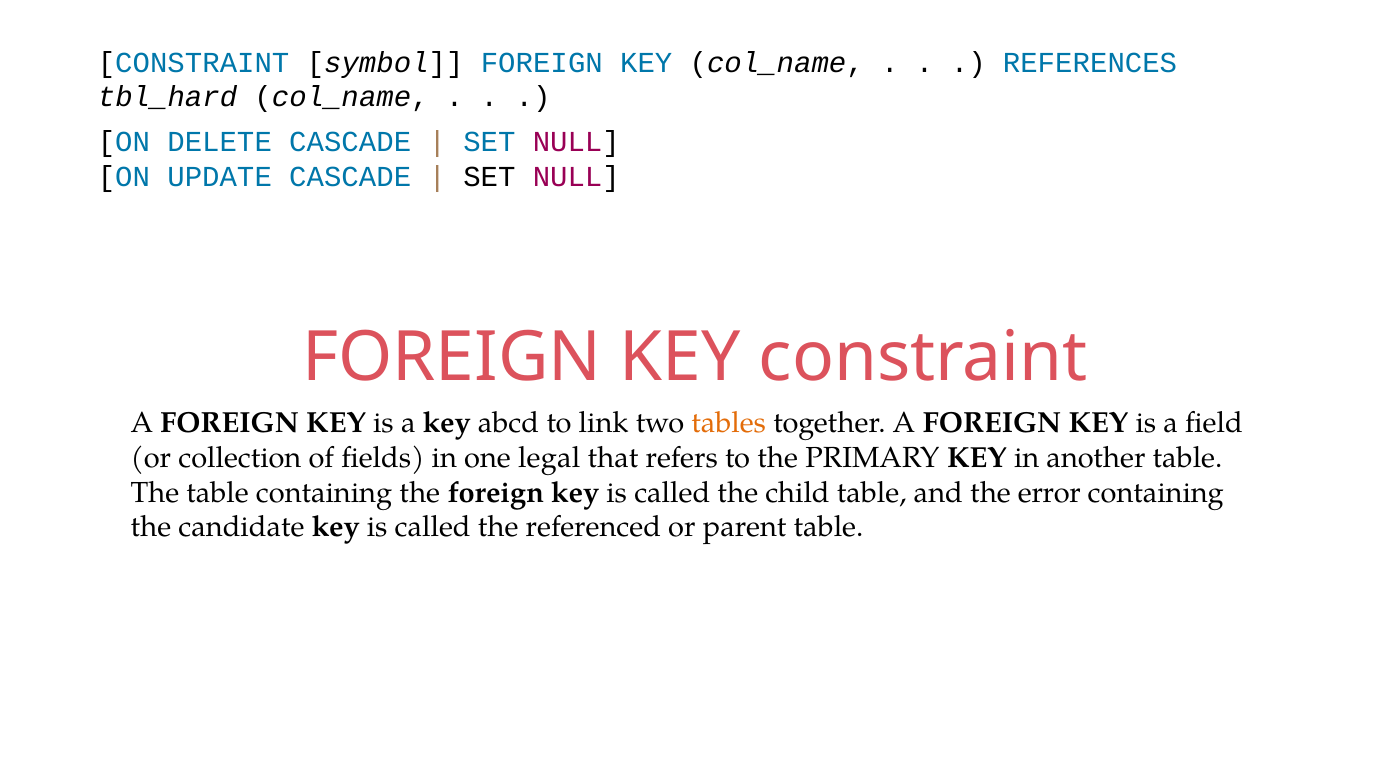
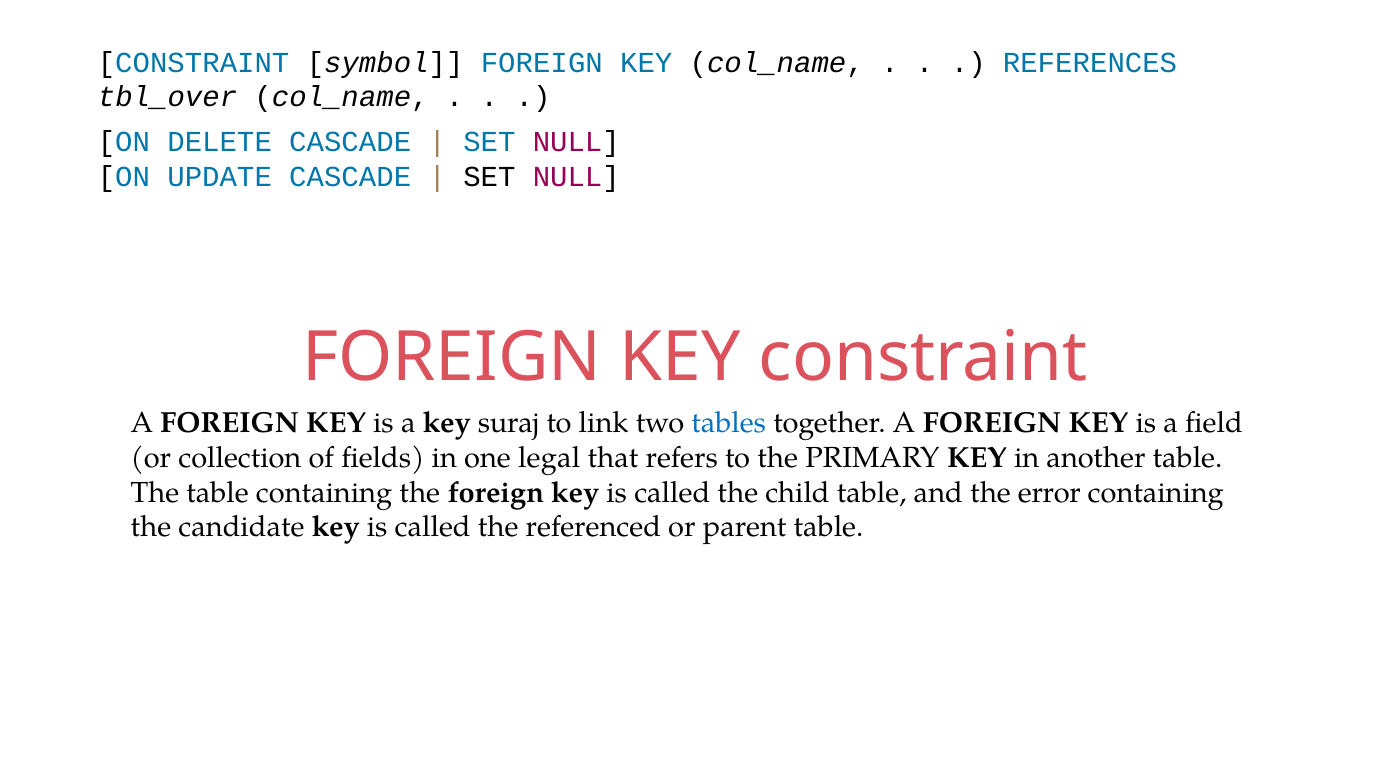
tbl_hard: tbl_hard -> tbl_over (168, 97)
abcd: abcd -> suraj (509, 423)
tables colour: orange -> blue (729, 423)
